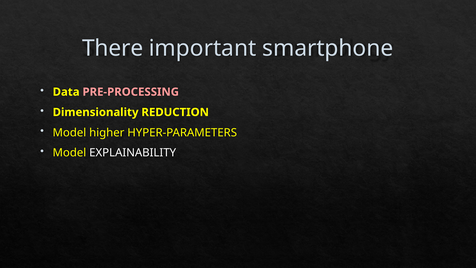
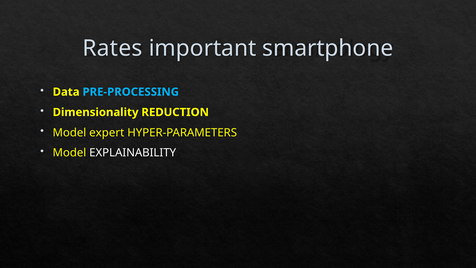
There: There -> Rates (112, 48)
PRE-PROCESSING colour: pink -> light blue (131, 92)
higher: higher -> expert (107, 132)
